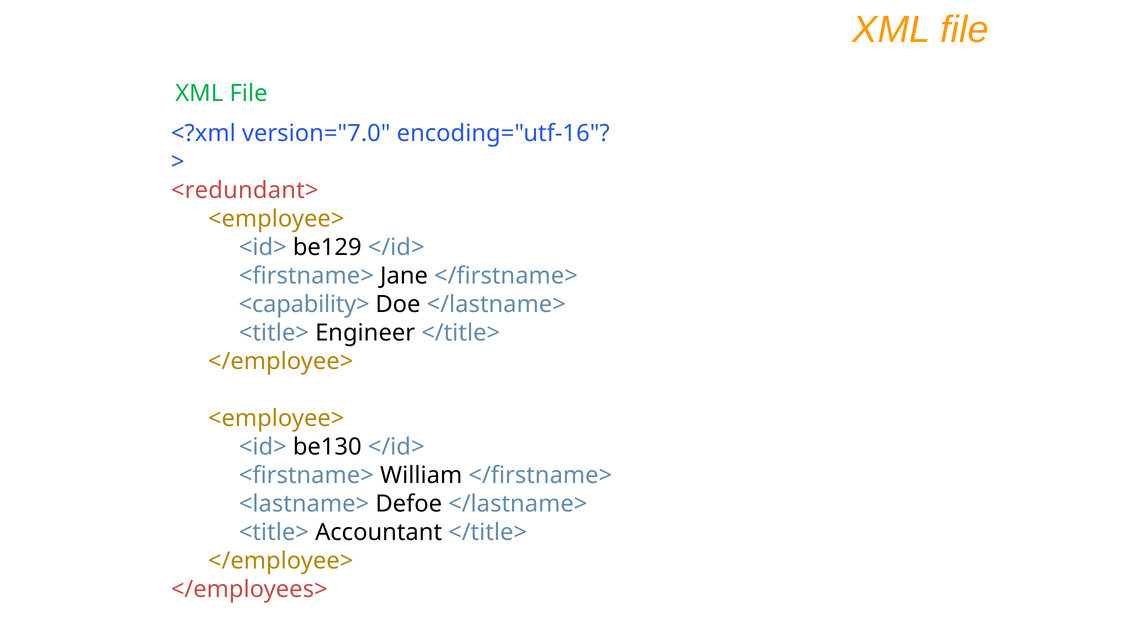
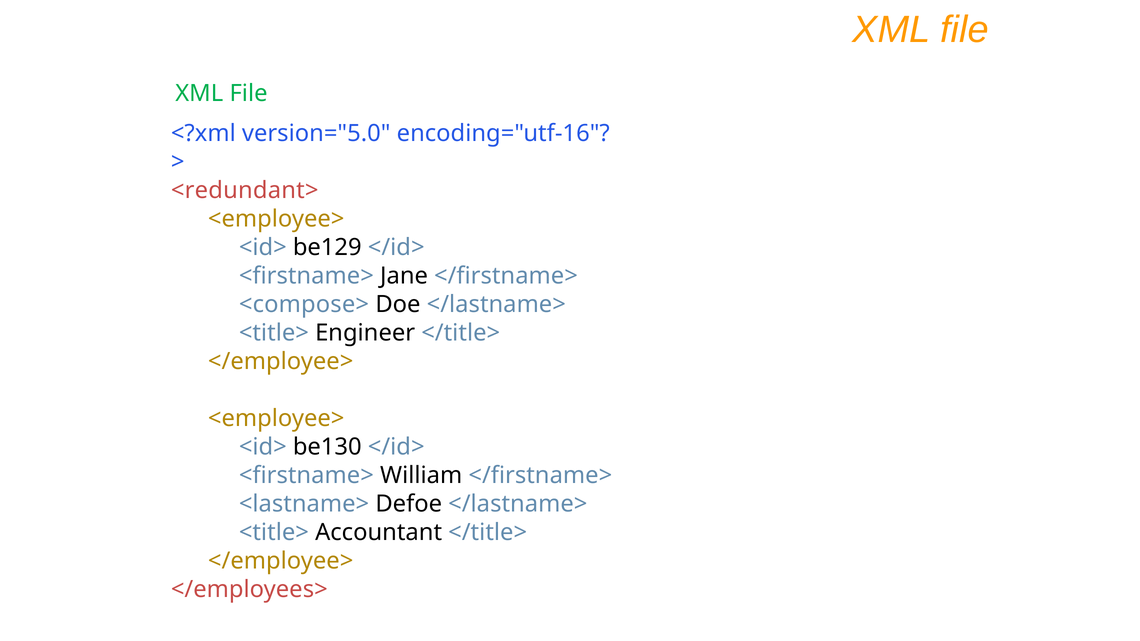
version="7.0: version="7.0 -> version="5.0 (316, 134)
<capability>: <capability> -> <compose> (304, 305)
